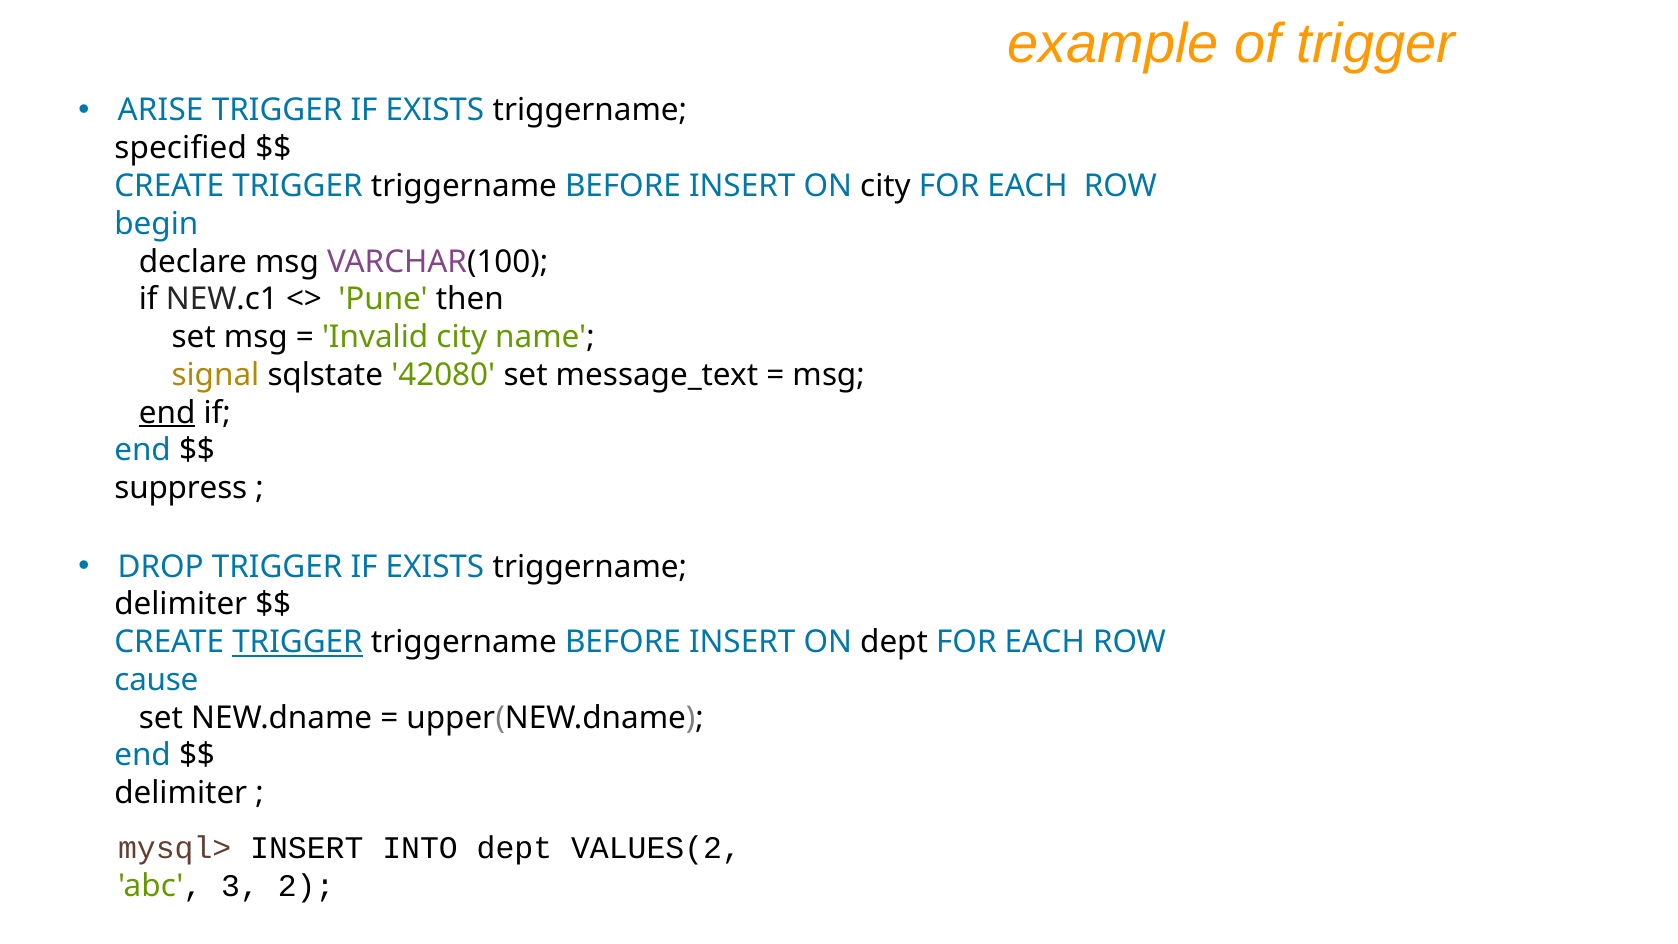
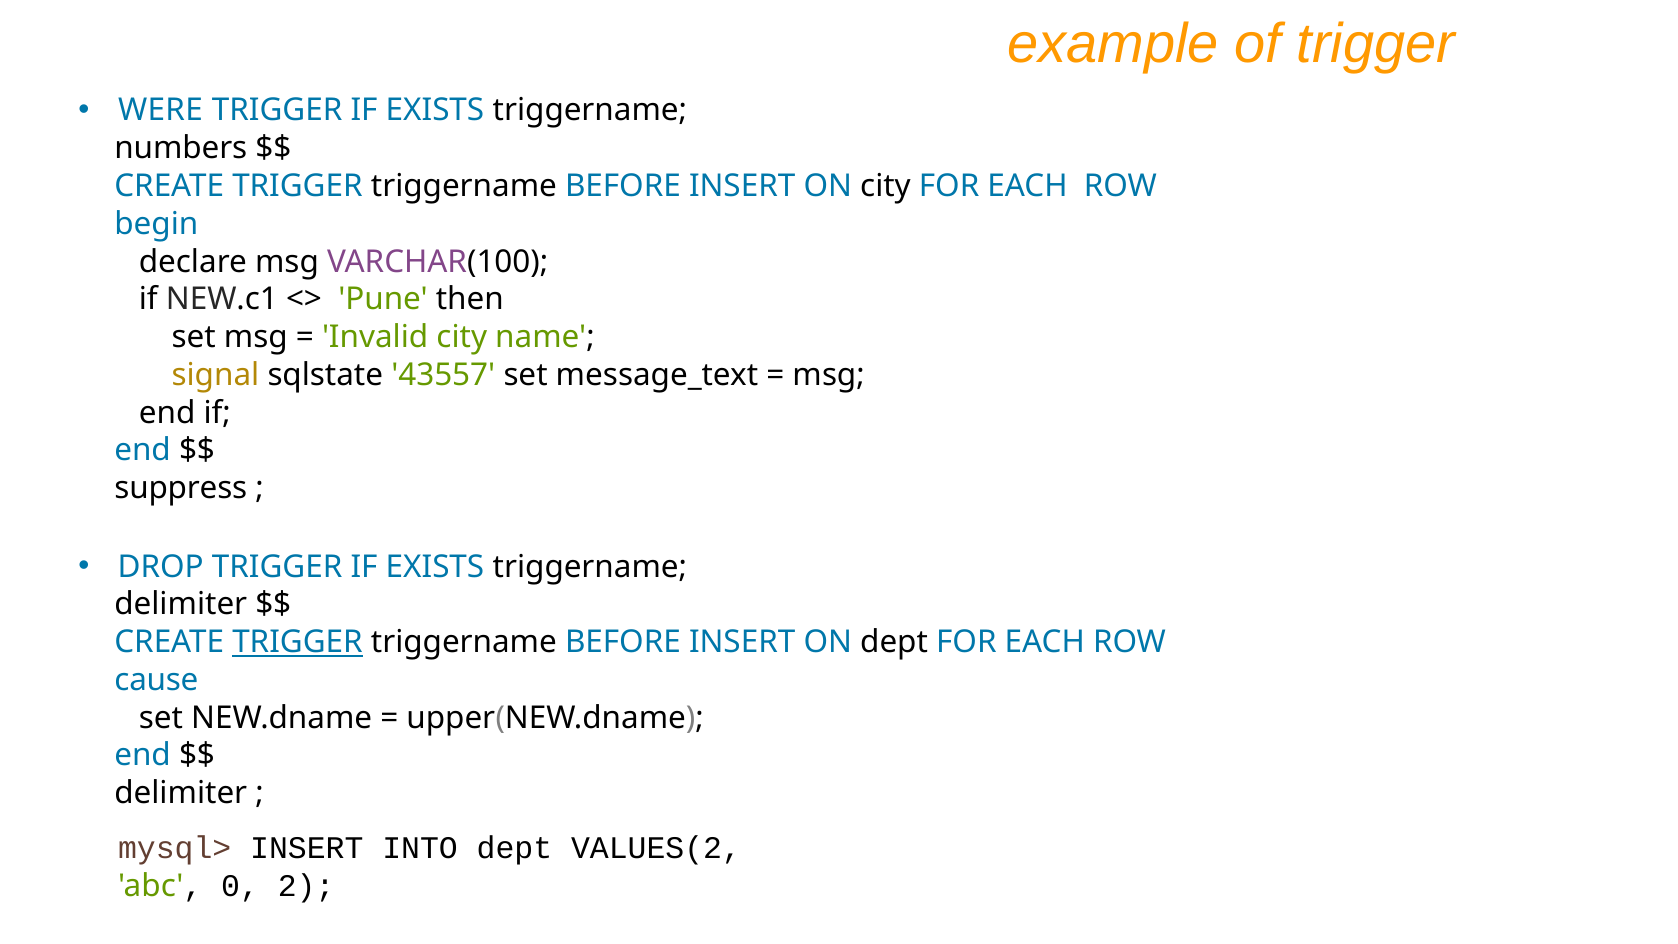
ARISE: ARISE -> WERE (160, 111)
specified: specified -> numbers (181, 148)
42080: 42080 -> 43557 (443, 375)
end underline: present -> none (167, 413)
3: 3 -> 0 (240, 886)
